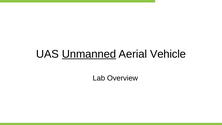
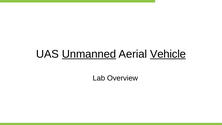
Vehicle underline: none -> present (168, 54)
